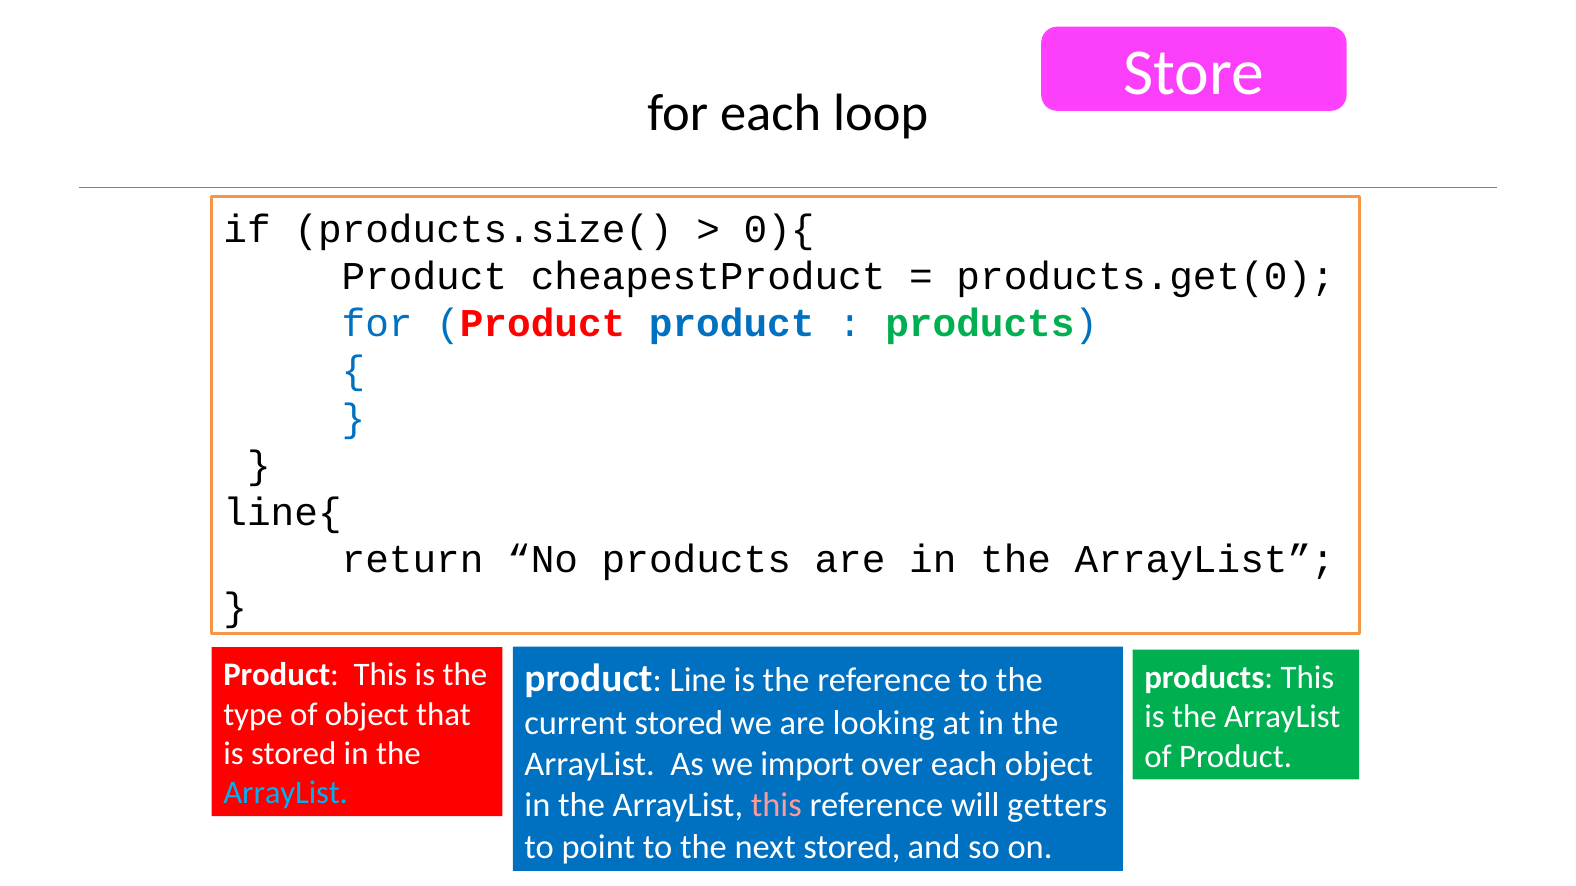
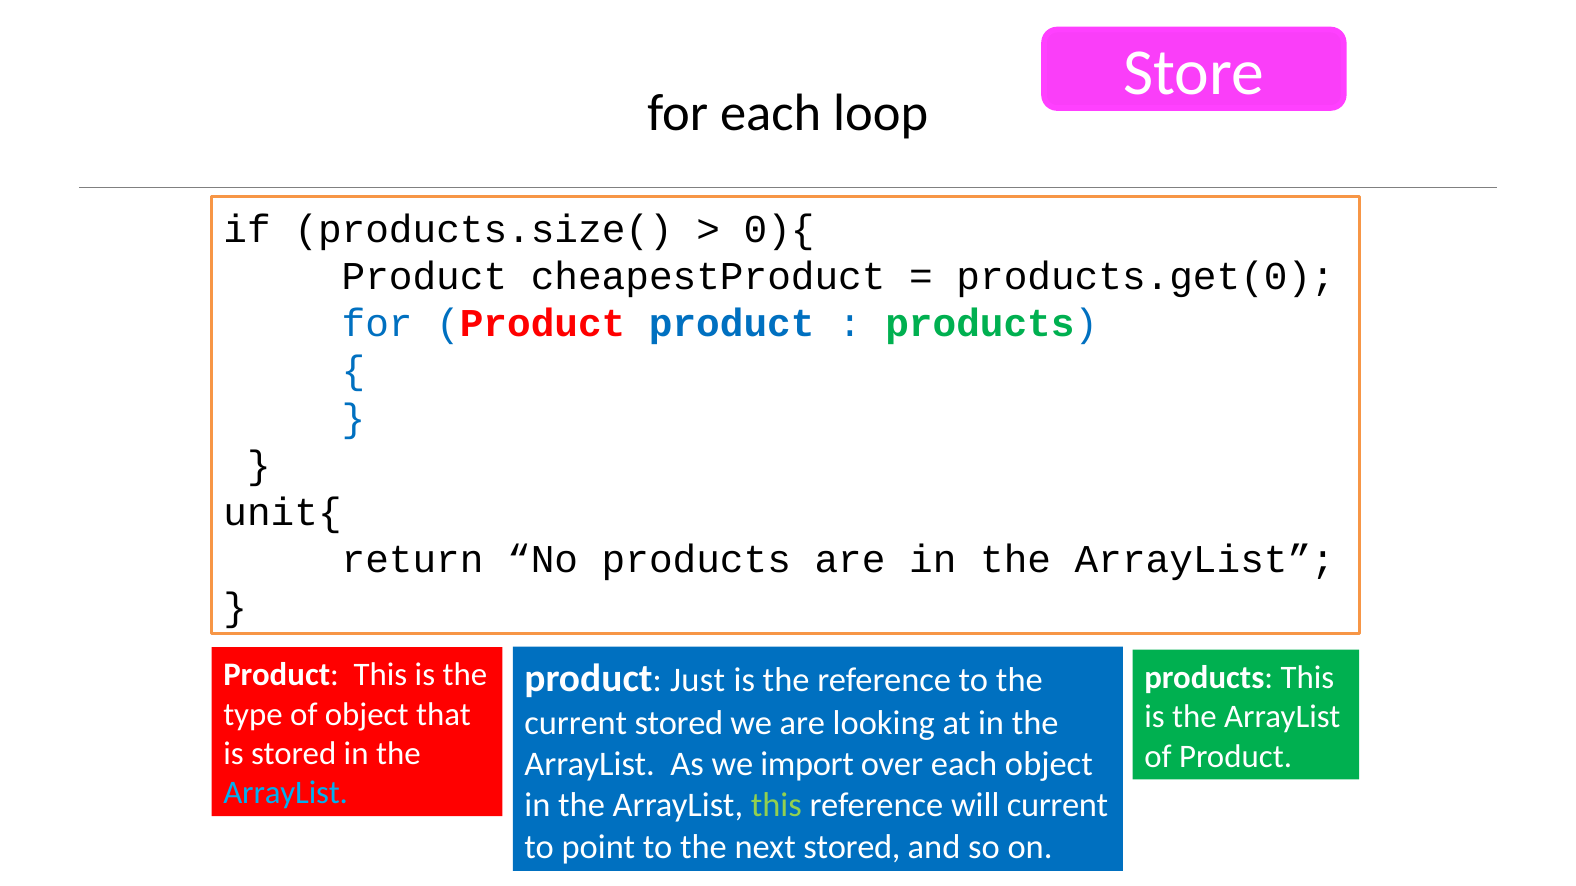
line{: line{ -> unit{ (283, 513)
Line: Line -> Just (698, 681)
this colour: pink -> light green (776, 806)
will getters: getters -> current (1058, 806)
